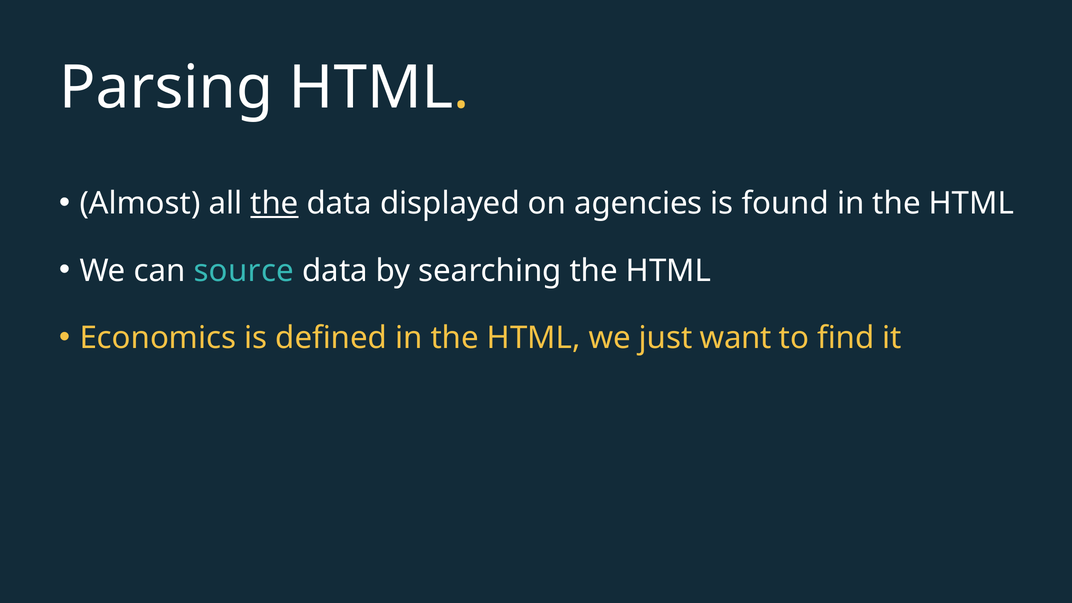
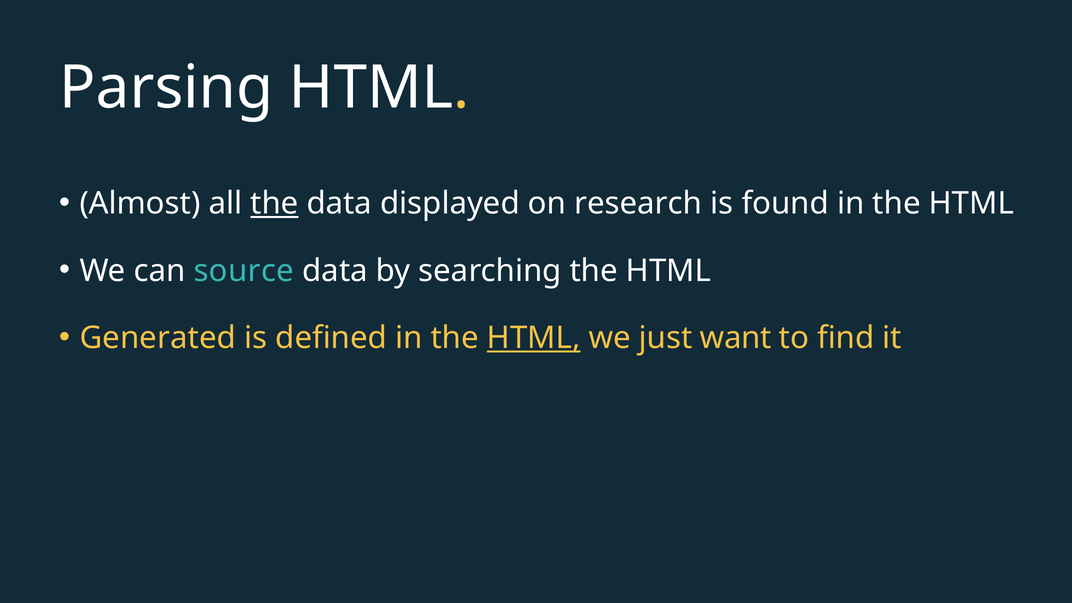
agencies: agencies -> research (638, 203)
Economics: Economics -> Generated (158, 338)
HTML underline: none -> present (534, 338)
